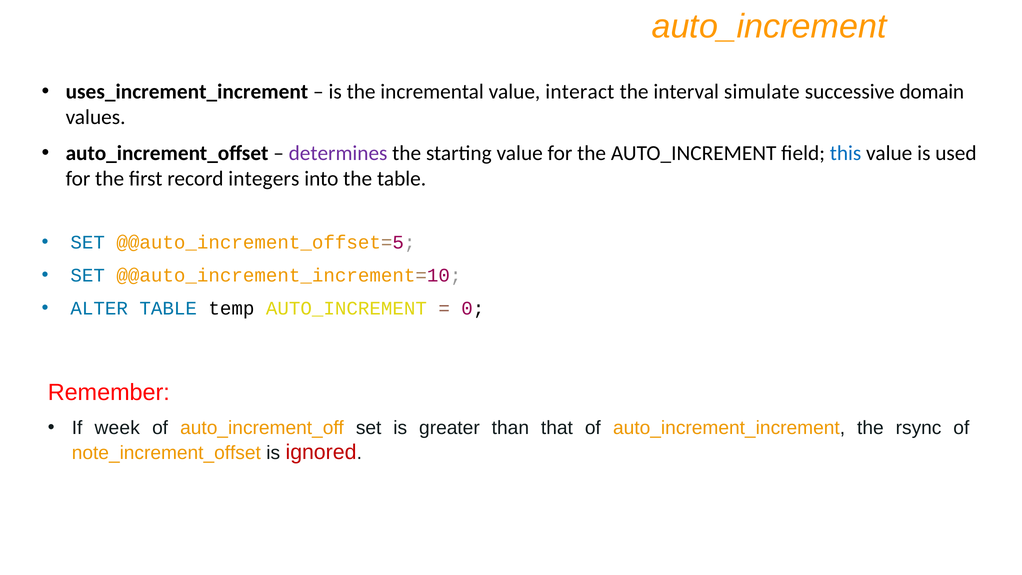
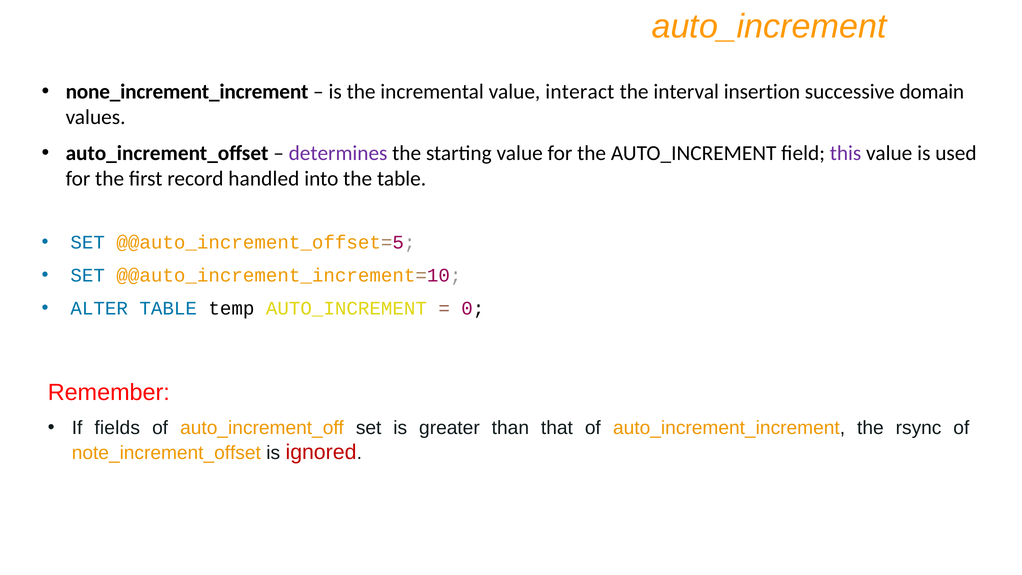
uses_increment_increment: uses_increment_increment -> none_increment_increment (187, 92)
simulate: simulate -> insertion (762, 92)
this colour: blue -> purple (846, 153)
integers: integers -> handled (264, 179)
week: week -> fields (117, 428)
